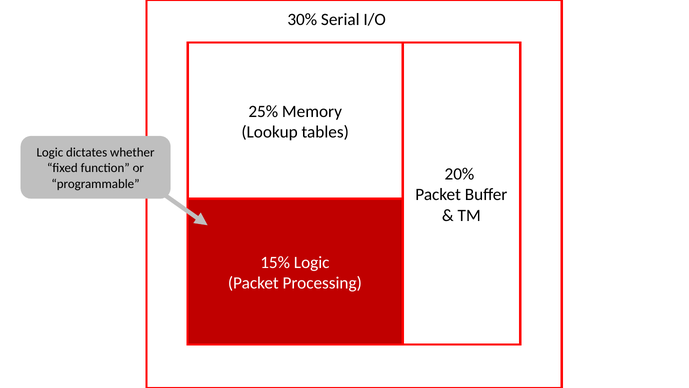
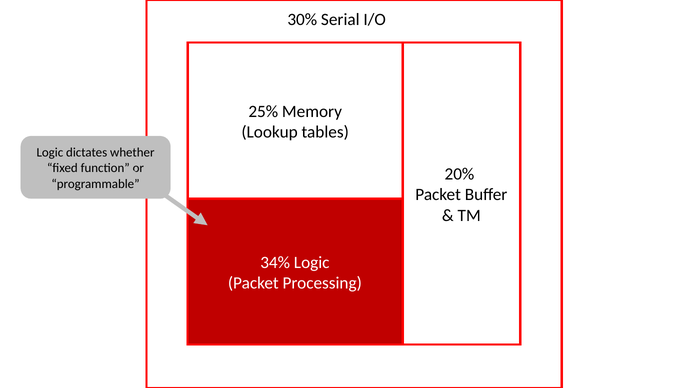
15%: 15% -> 34% (275, 262)
